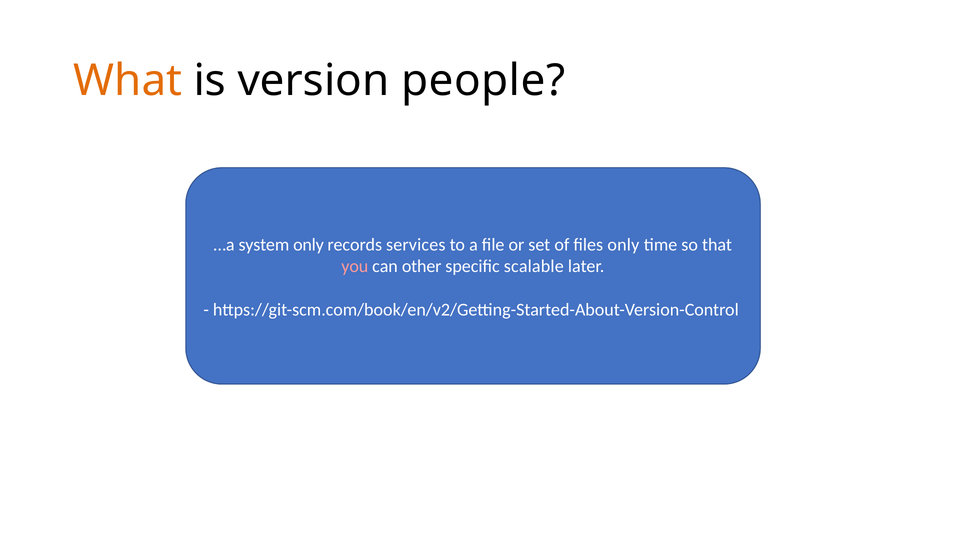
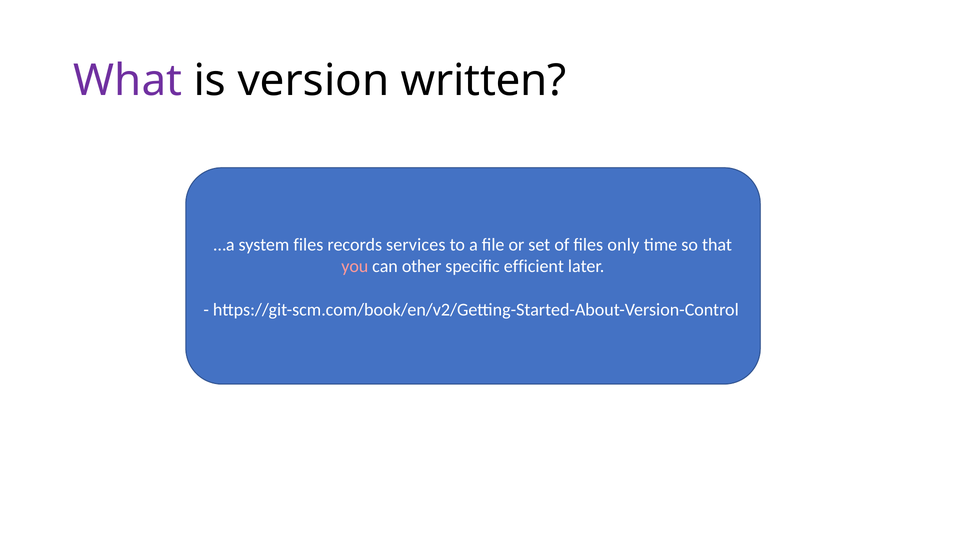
What colour: orange -> purple (128, 81)
people: people -> written (484, 81)
system only: only -> files (308, 245)
scalable: scalable -> efficient (534, 266)
